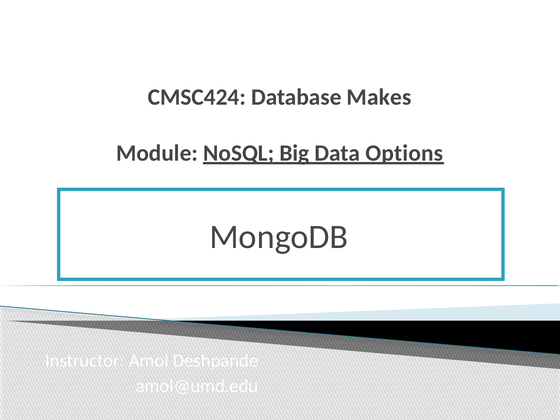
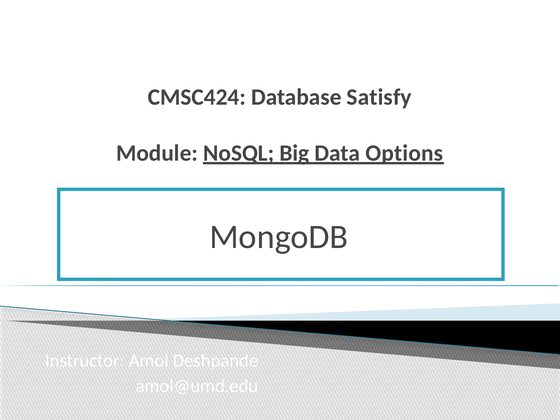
Makes: Makes -> Satisfy (379, 97)
